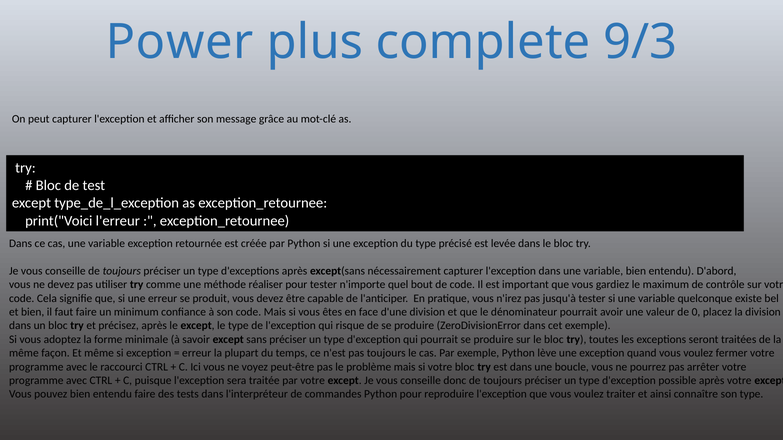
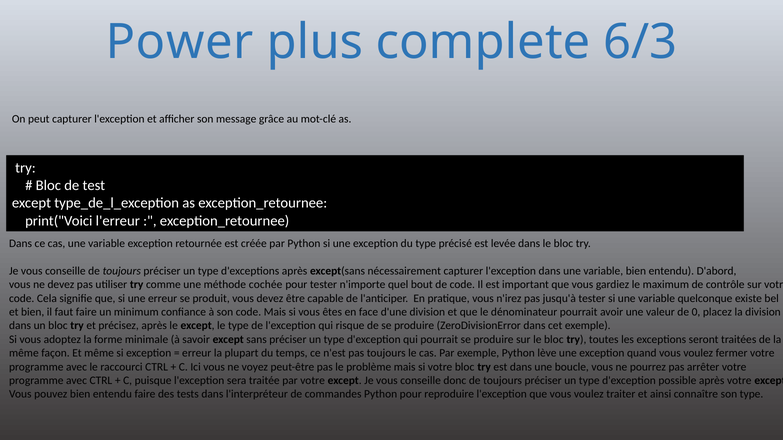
9/3: 9/3 -> 6/3 (640, 42)
réaliser: réaliser -> cochée (266, 285)
